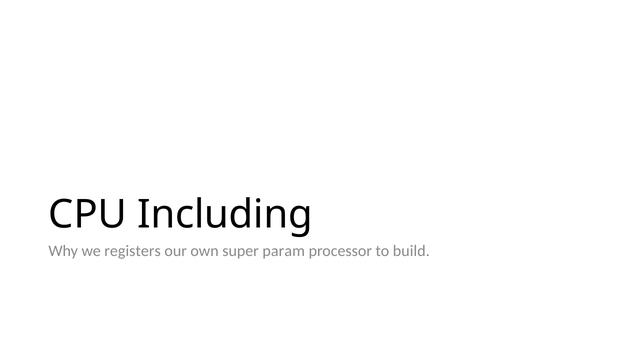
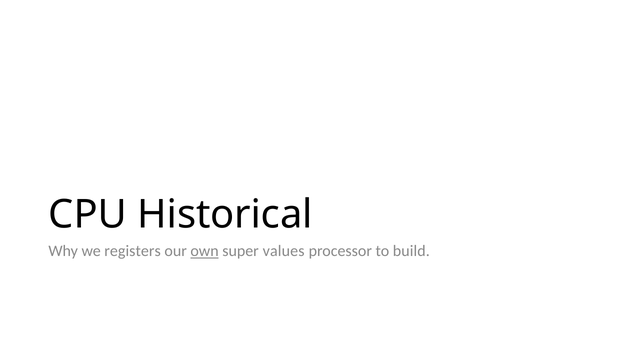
Including: Including -> Historical (225, 215)
own underline: none -> present (205, 251)
param: param -> values (284, 251)
